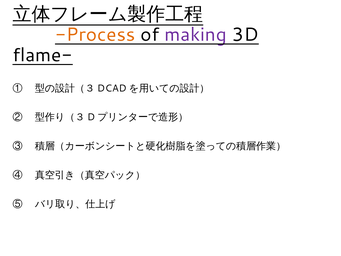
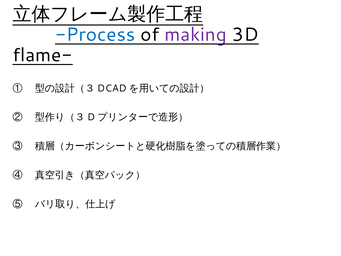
Process colour: orange -> blue (95, 34)
